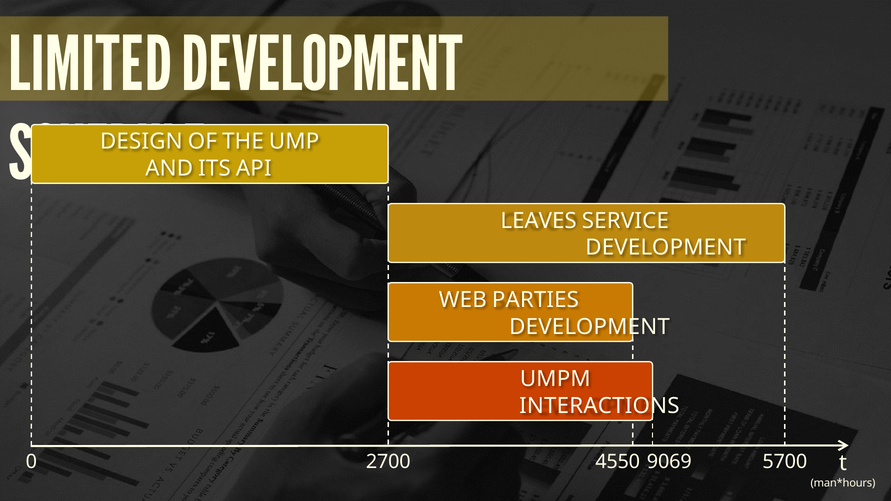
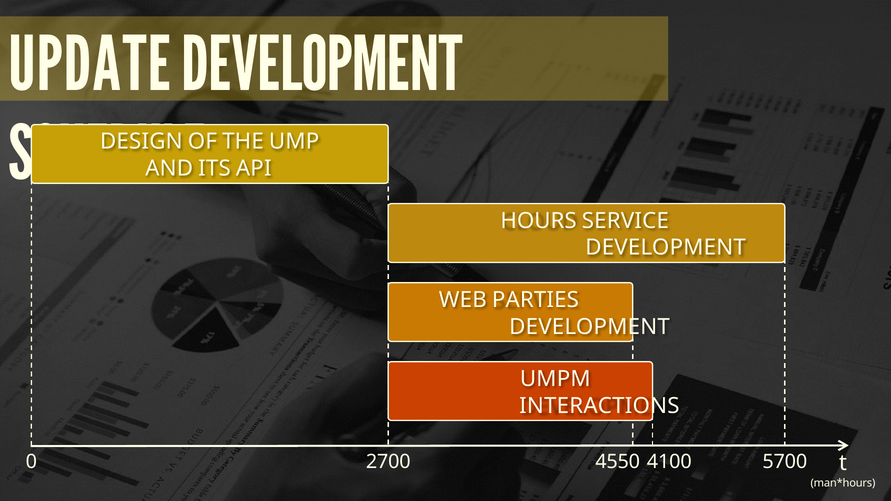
LIMITED: LIMITED -> UPDATE (90, 65)
LEAVES: LEAVES -> HOURS (539, 221)
9069: 9069 -> 4100 (669, 462)
